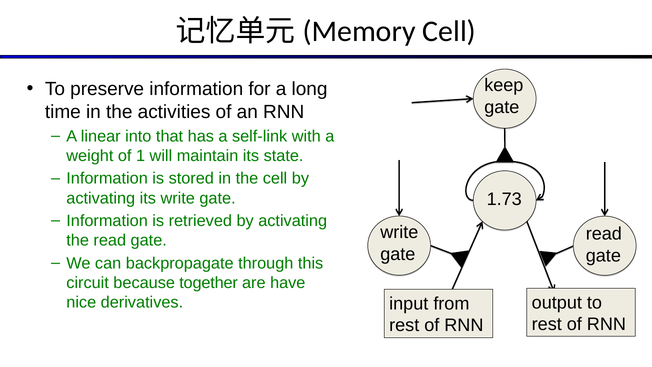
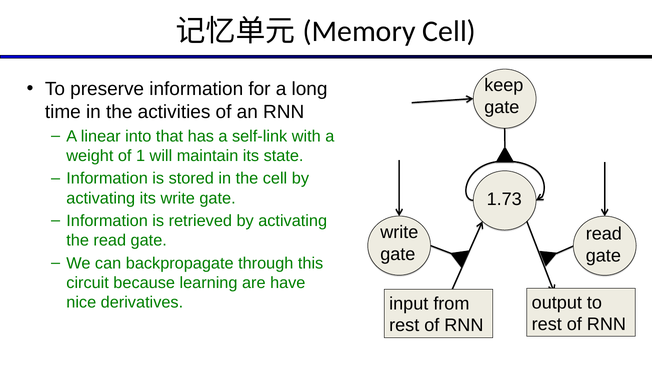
together: together -> learning (209, 283)
